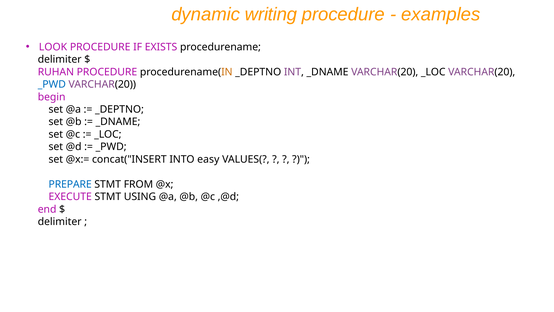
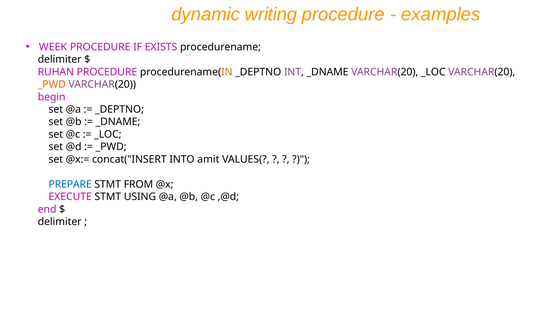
LOOK: LOOK -> WEEK (53, 47)
_PWD colour: blue -> orange (52, 84)
easy: easy -> amit (208, 159)
